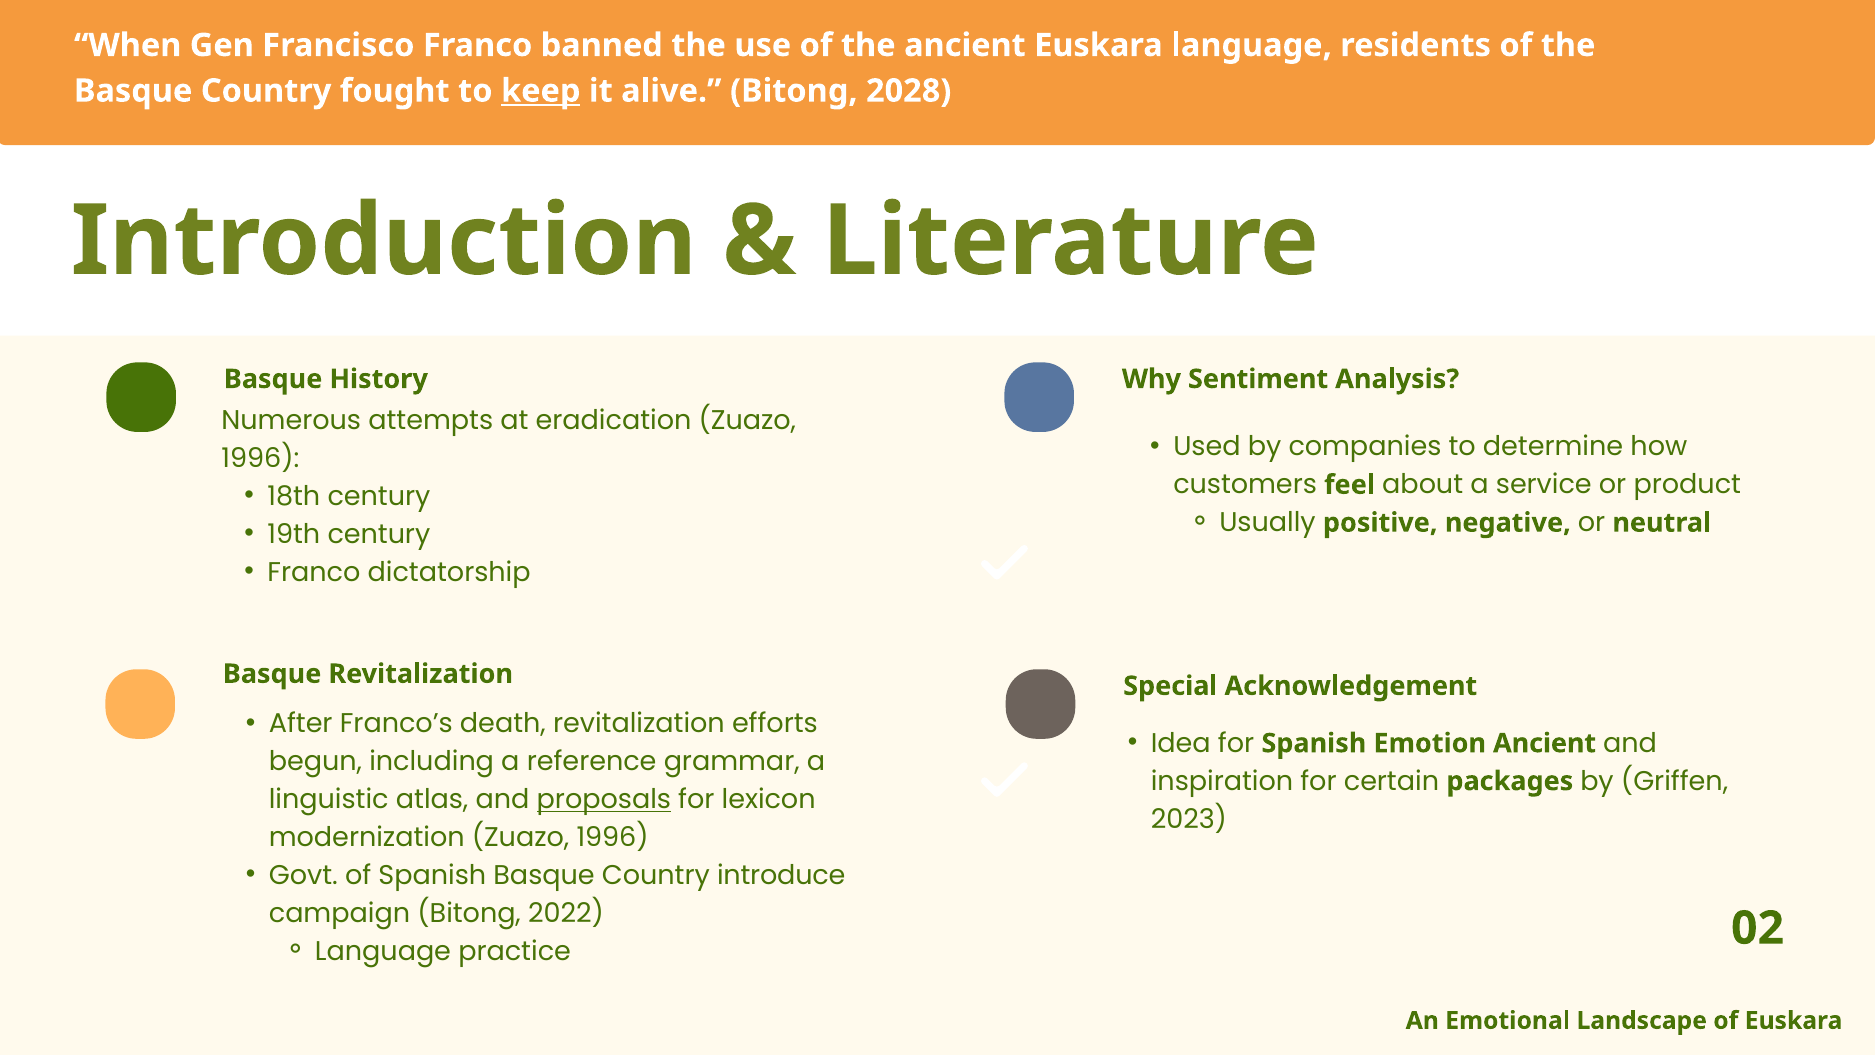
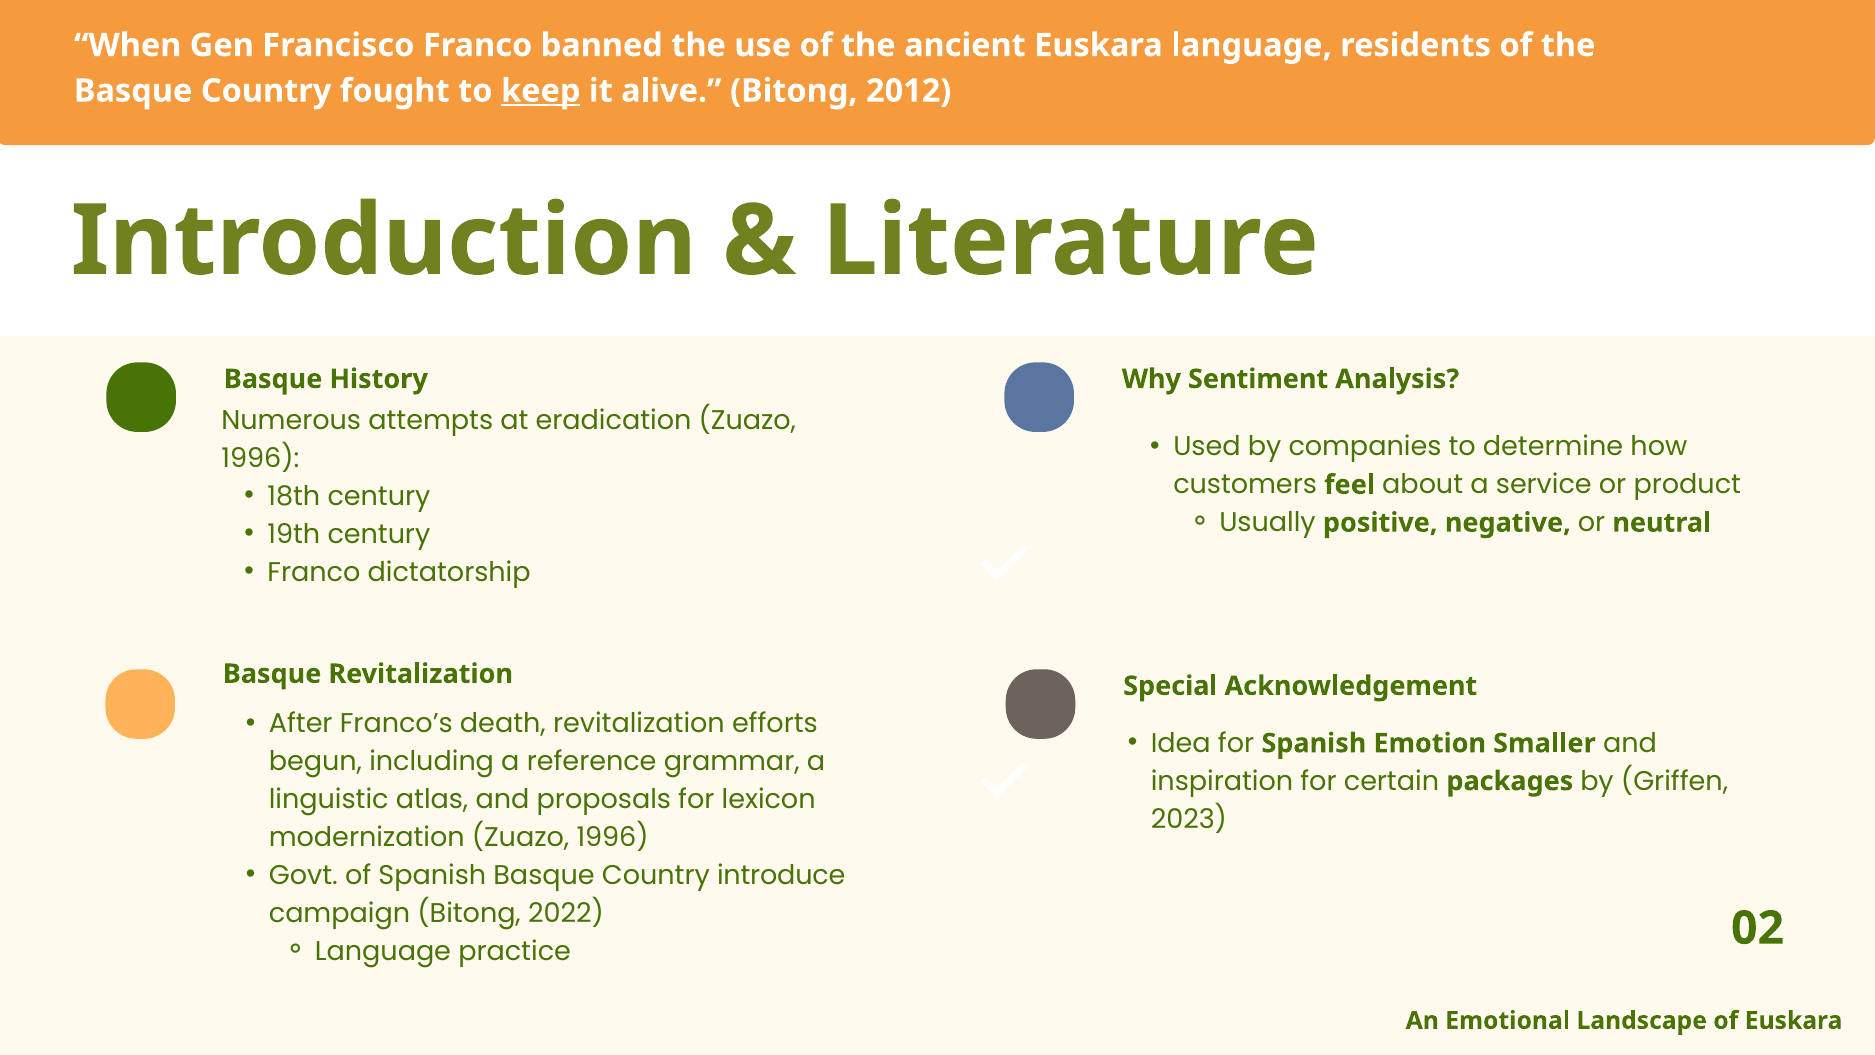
2028: 2028 -> 2012 (909, 91)
Emotion Ancient: Ancient -> Smaller (1544, 743)
proposals underline: present -> none (604, 799)
